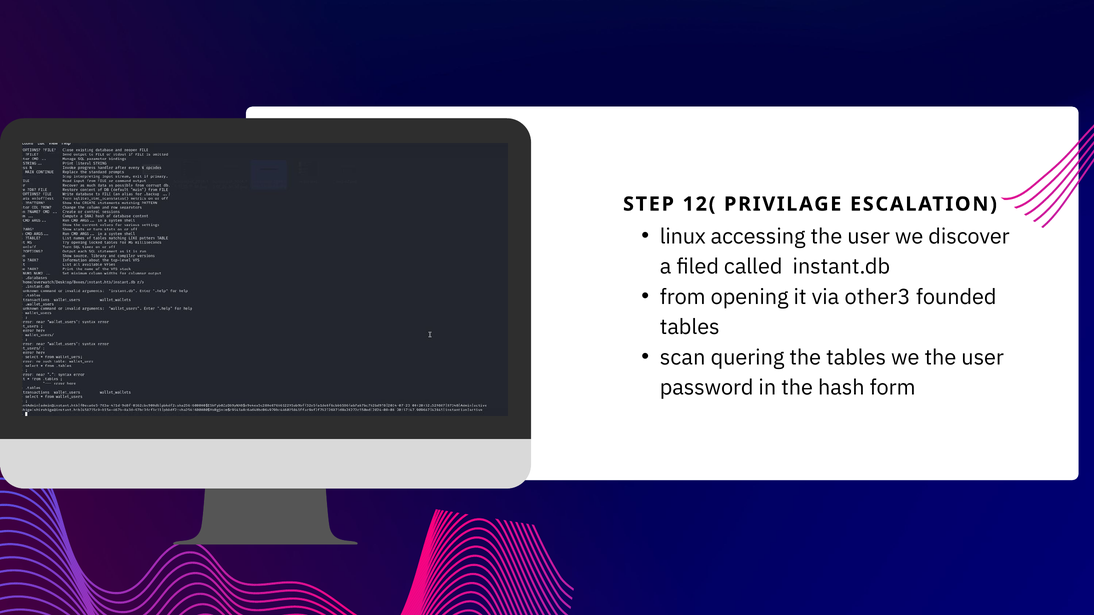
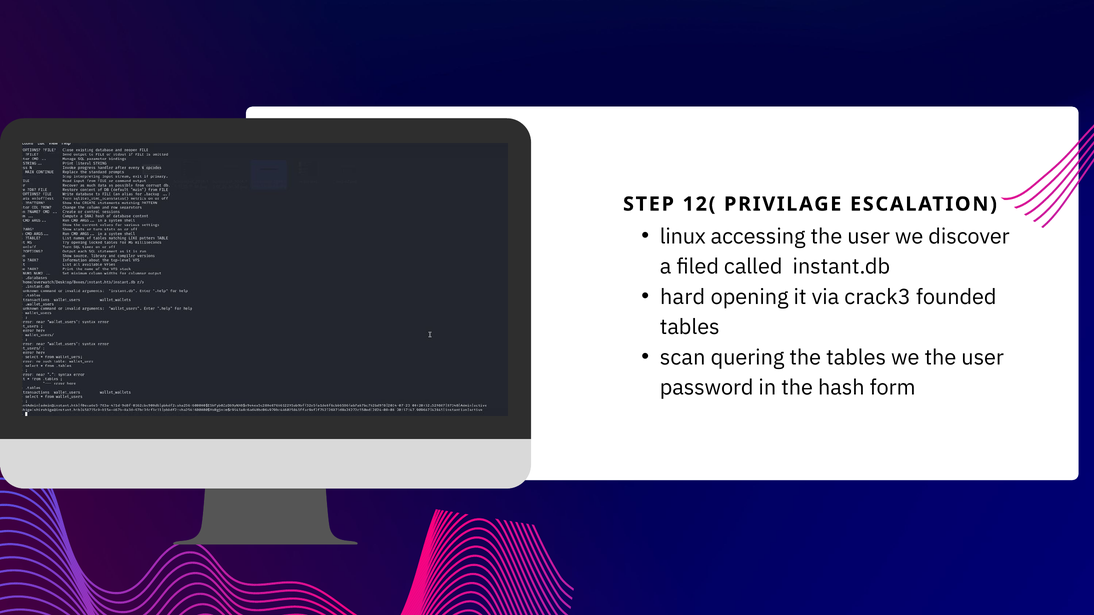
from: from -> hard (683, 297)
other3: other3 -> crack3 (878, 297)
